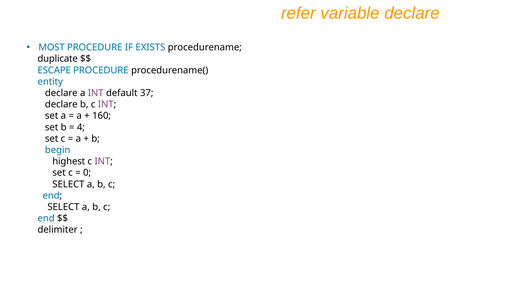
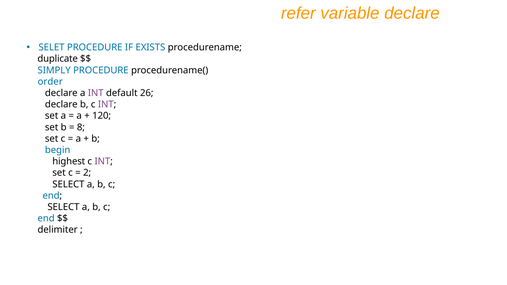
MOST: MOST -> SELET (52, 47)
ESCAPE: ESCAPE -> SIMPLY (54, 70)
entity: entity -> order (50, 82)
37: 37 -> 26 (147, 93)
160: 160 -> 120 (102, 116)
4: 4 -> 8 (81, 127)
0: 0 -> 2 (87, 173)
